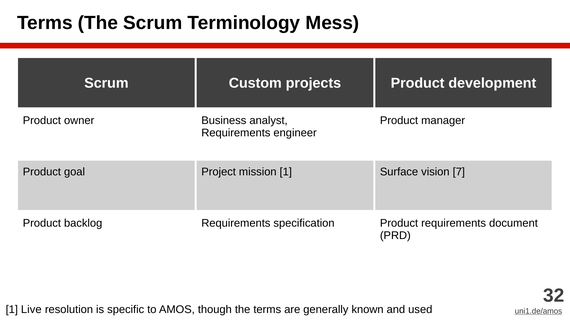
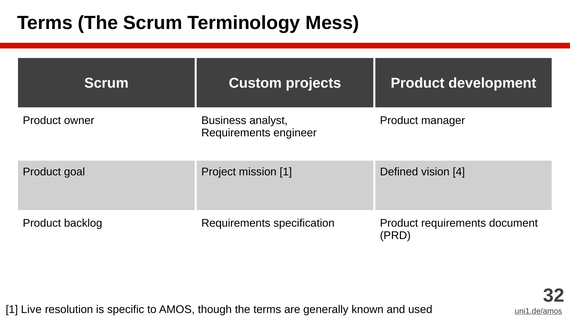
Surface: Surface -> Defined (399, 172)
7: 7 -> 4 (459, 172)
